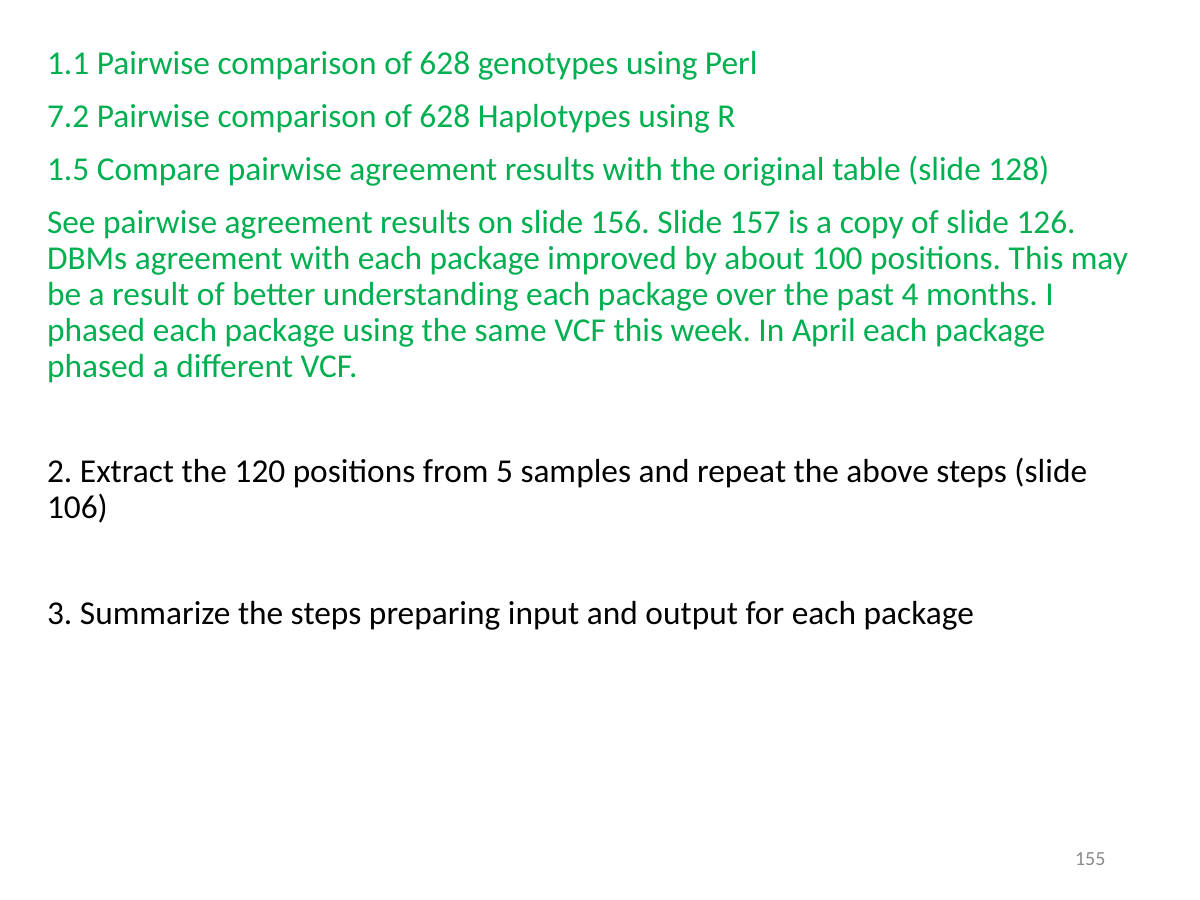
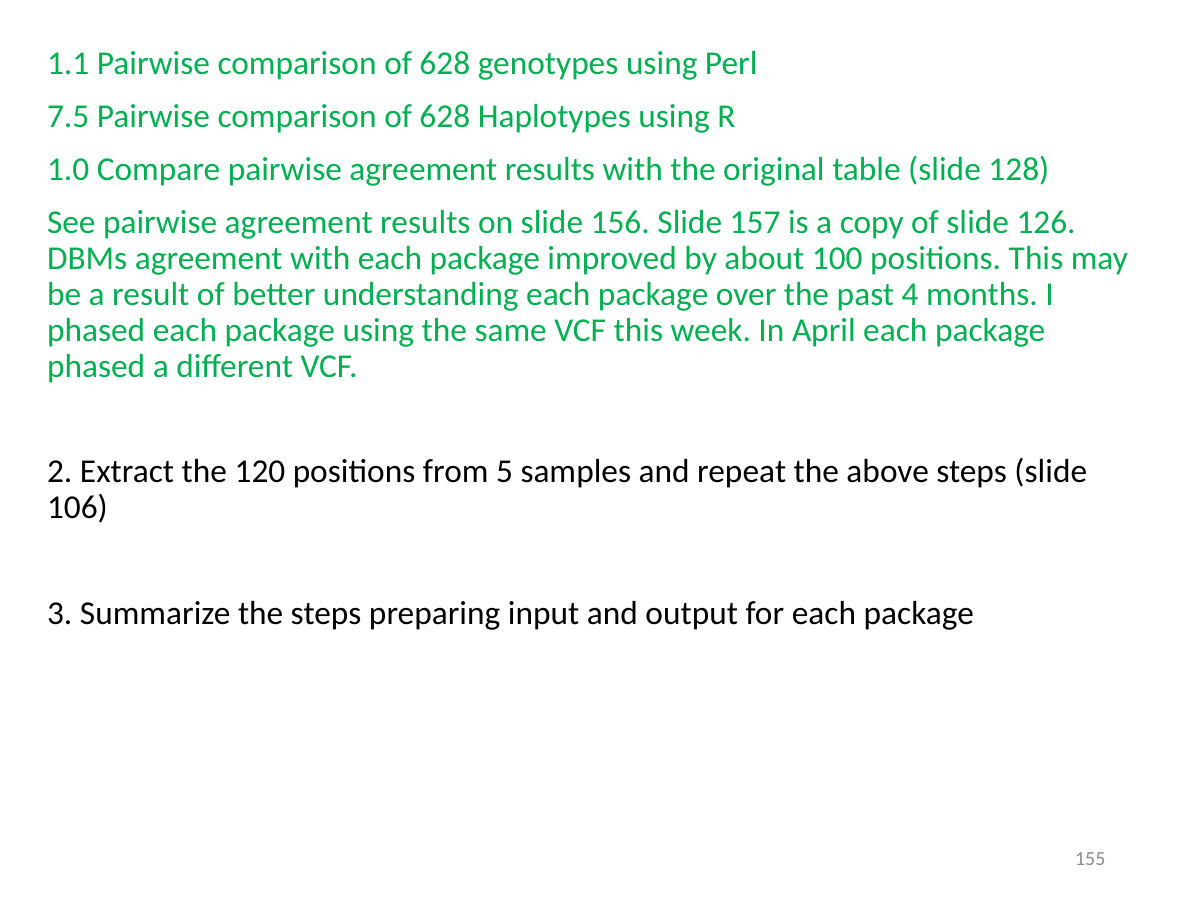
7.2: 7.2 -> 7.5 (68, 117)
1.5: 1.5 -> 1.0 (68, 169)
